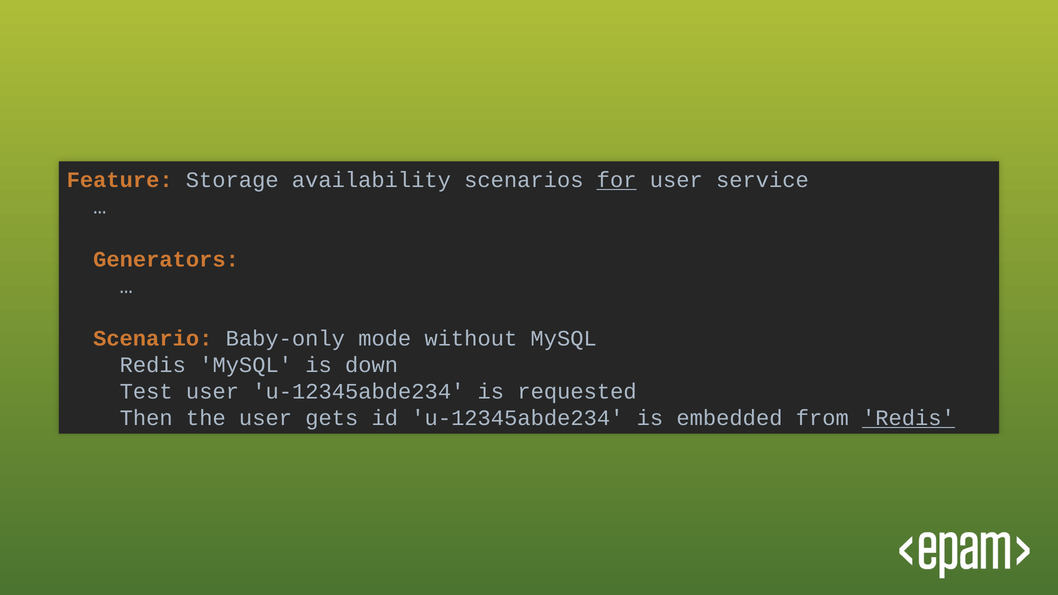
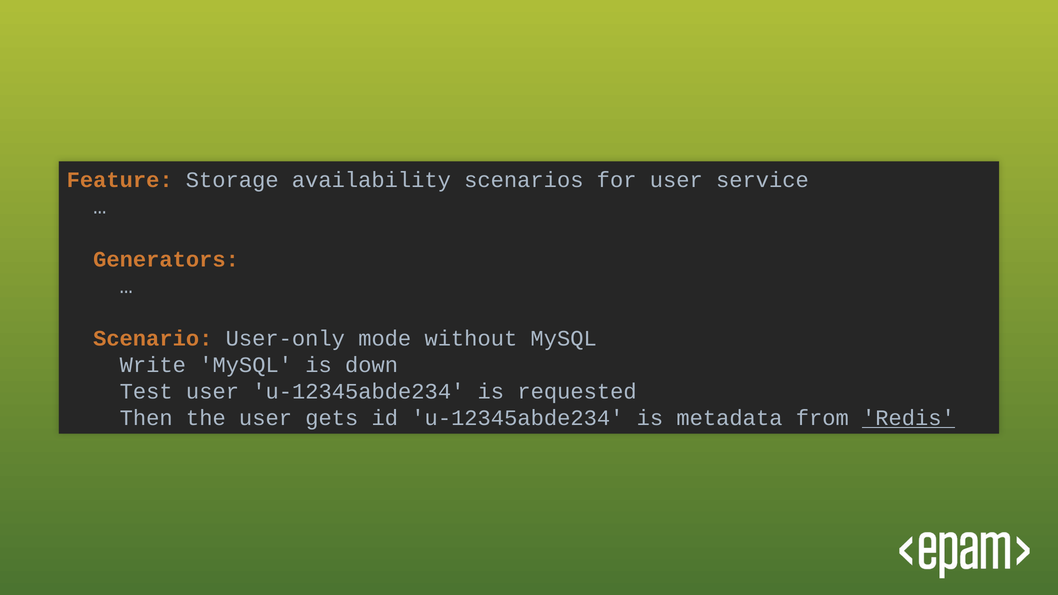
for underline: present -> none (617, 180)
Baby-only: Baby-only -> User-only (285, 339)
Redis: Redis -> Write (153, 365)
embedded: embedded -> metadata (729, 418)
